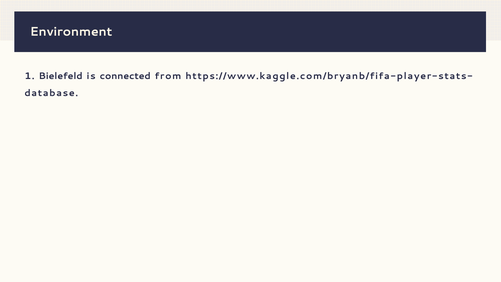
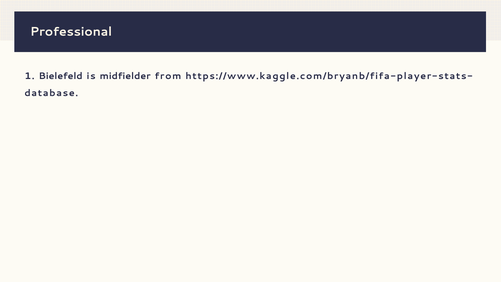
Environment: Environment -> Professional (71, 32)
connected: connected -> midfielder (125, 76)
